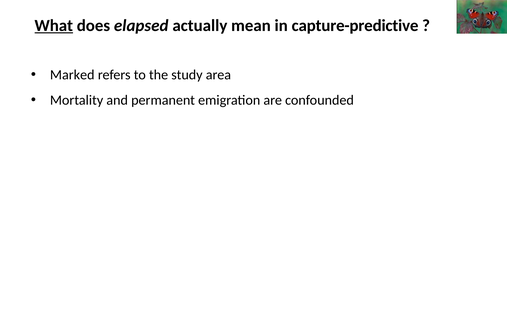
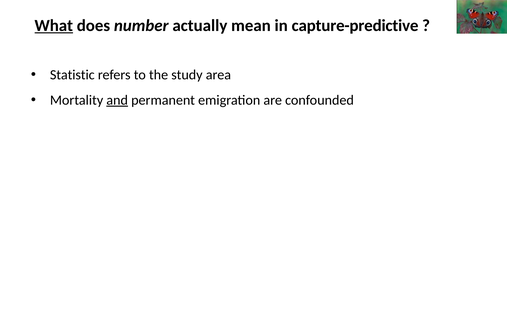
elapsed: elapsed -> number (141, 26)
Marked: Marked -> Statistic (72, 75)
and underline: none -> present (117, 100)
